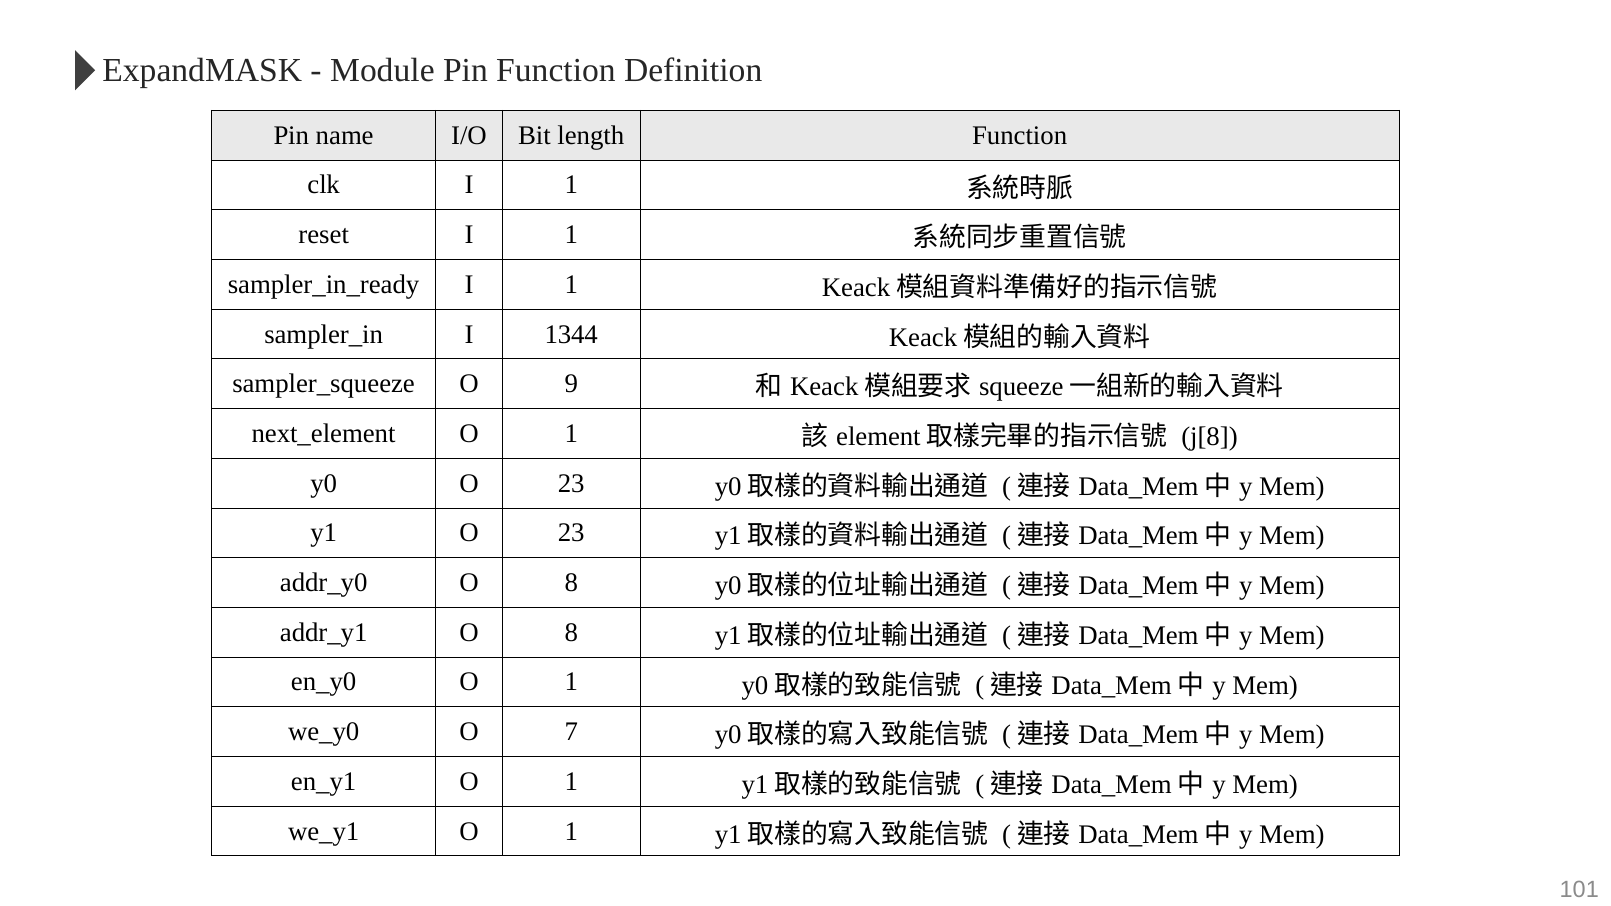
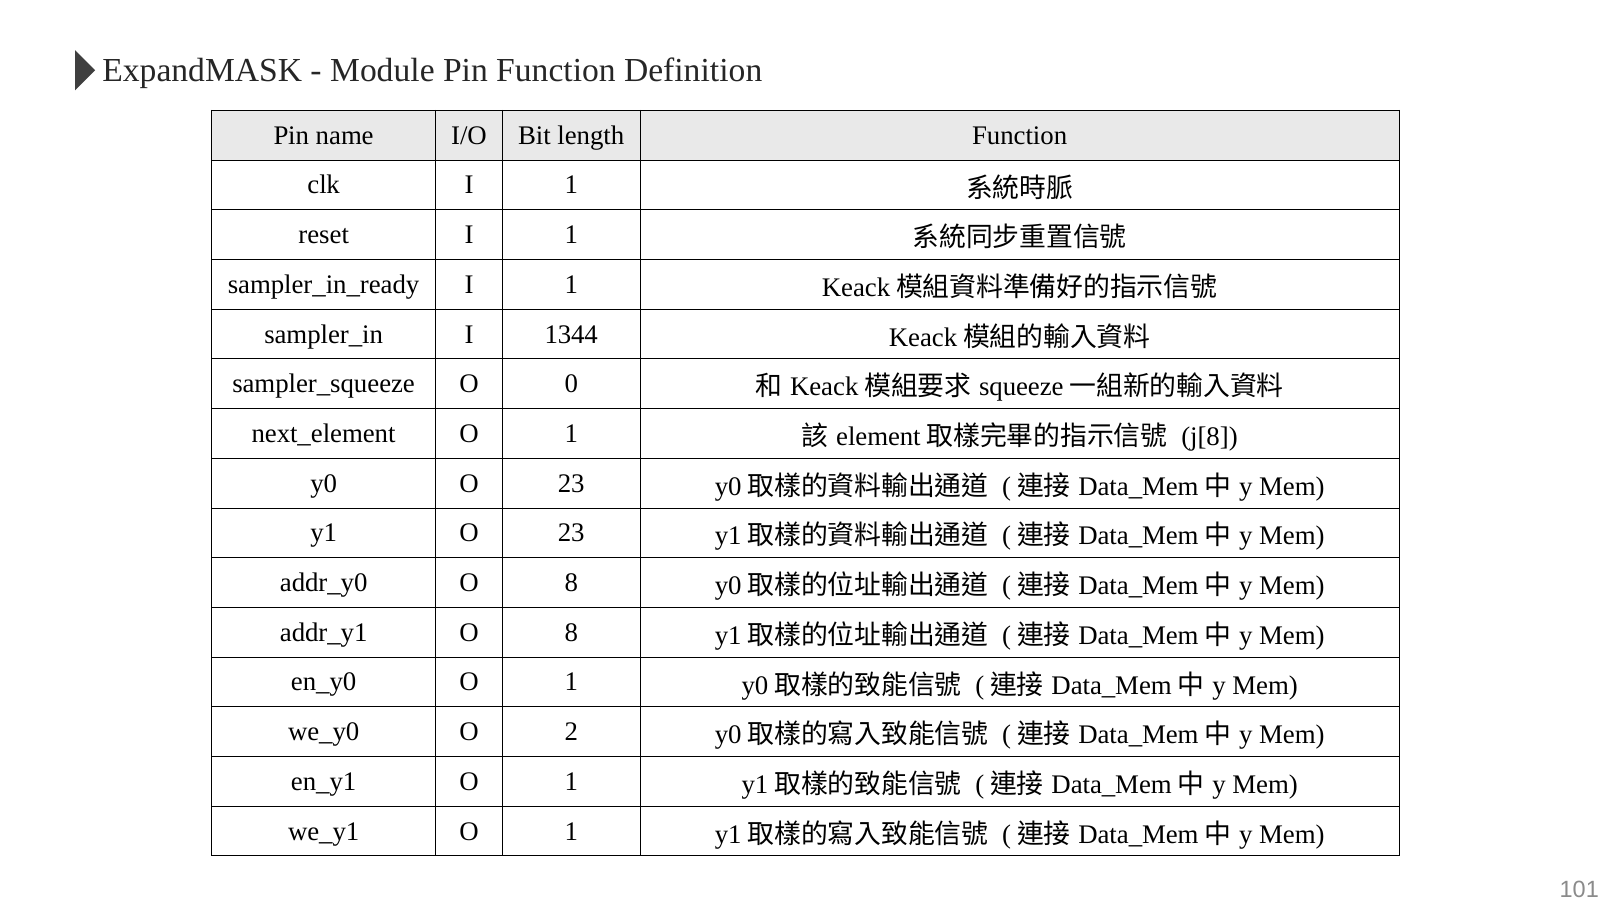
9: 9 -> 0 (571, 384)
7: 7 -> 2 (571, 732)
